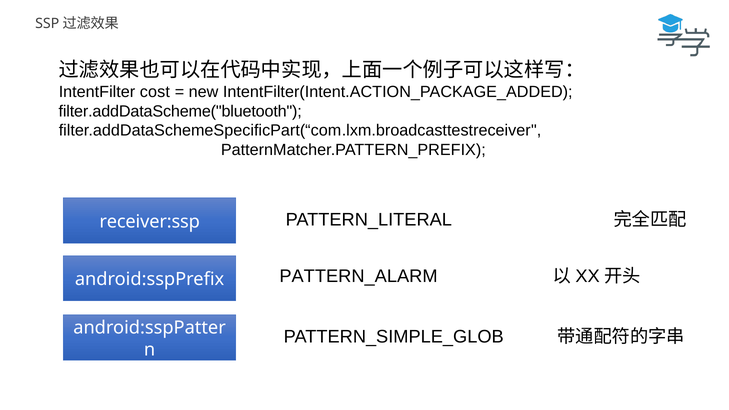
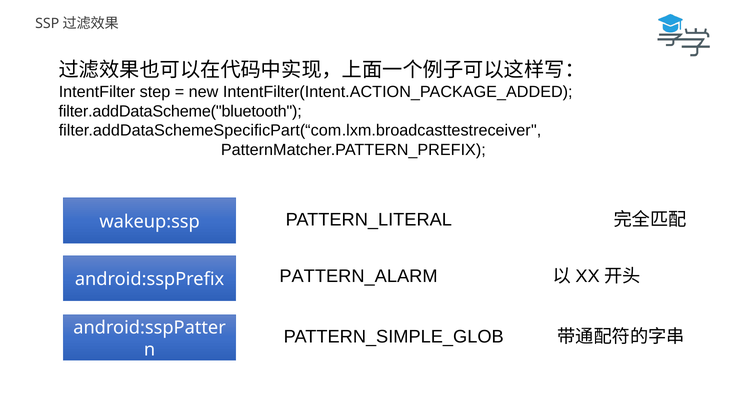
cost: cost -> step (155, 92)
receiver:ssp: receiver:ssp -> wakeup:ssp (150, 222)
